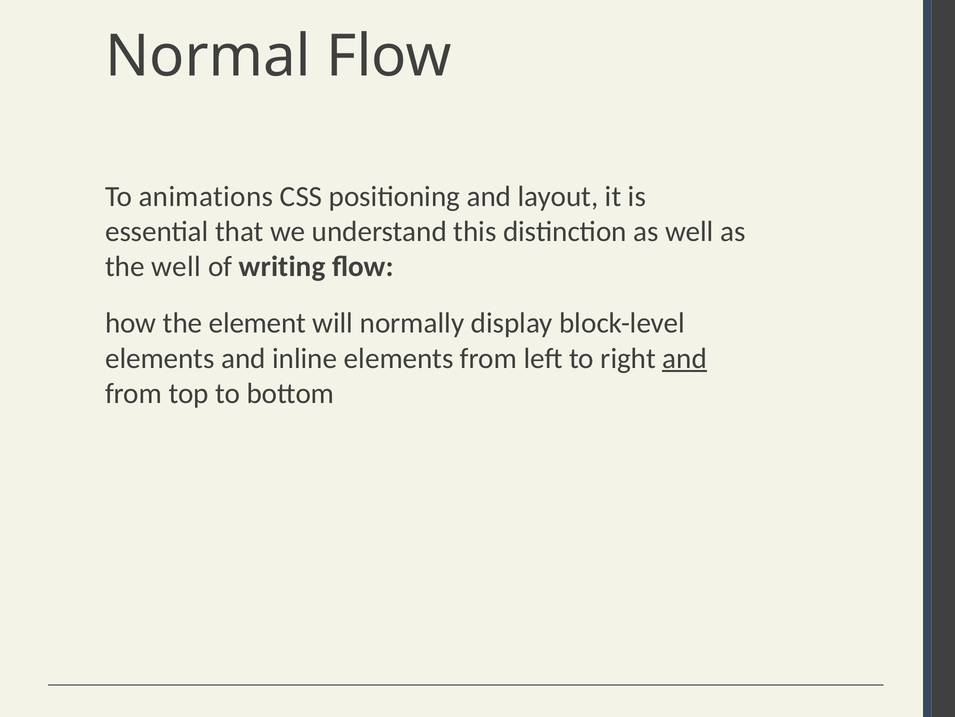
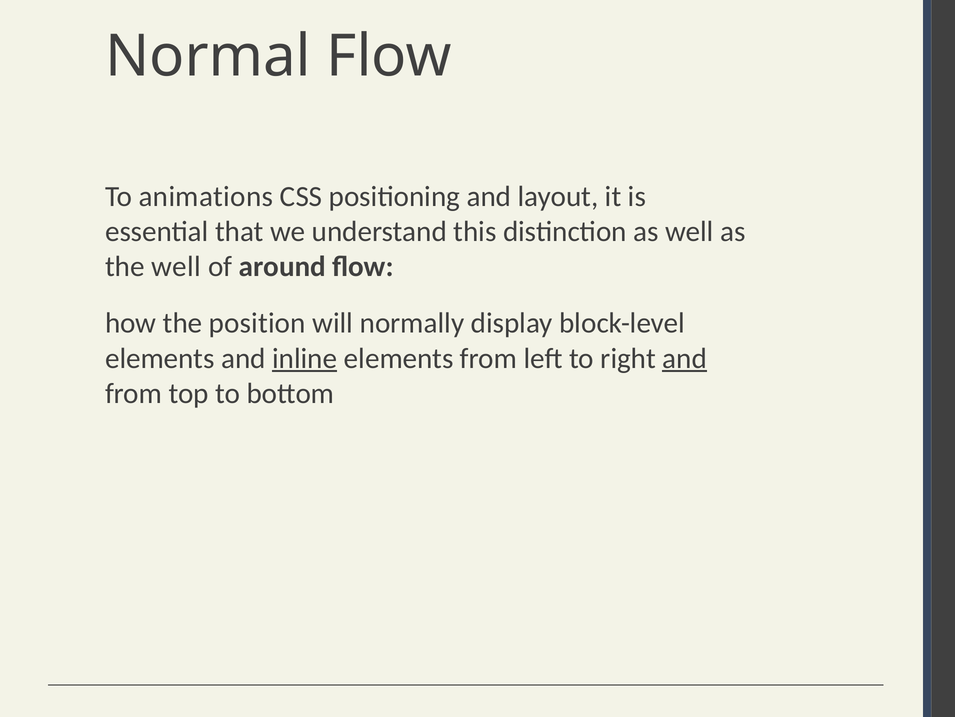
writing: writing -> around (282, 266)
element: element -> position (257, 323)
inline underline: none -> present (305, 358)
